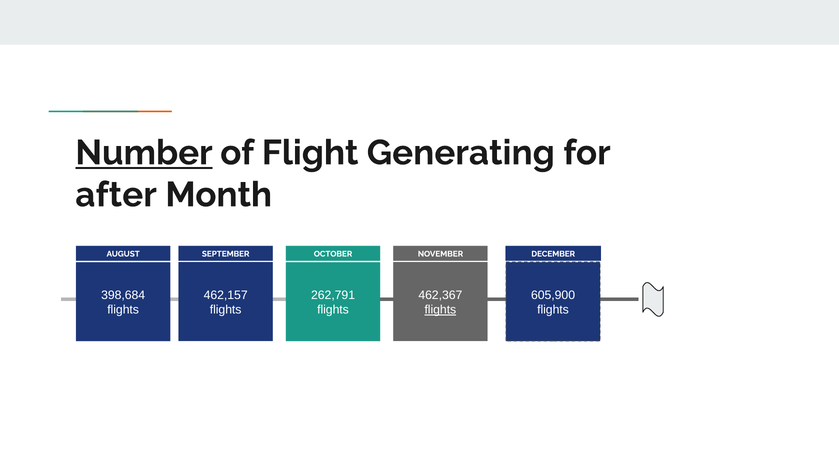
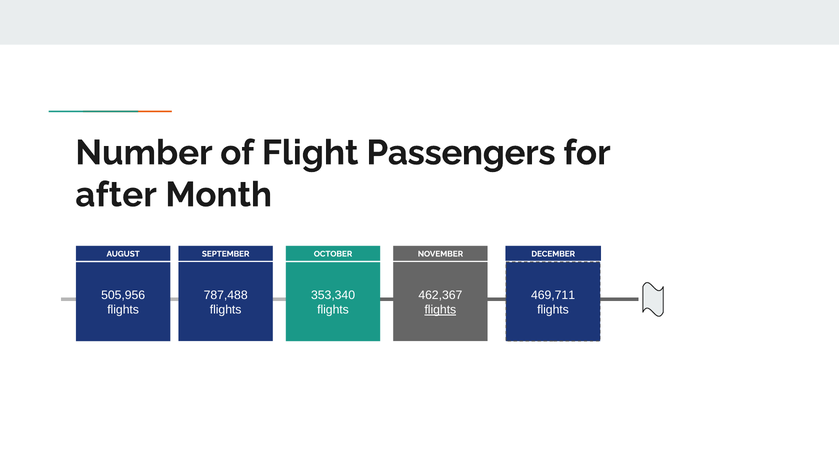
Number underline: present -> none (144, 153)
Generating: Generating -> Passengers (461, 153)
462,157: 462,157 -> 787,488 (226, 295)
398,684: 398,684 -> 505,956 (123, 295)
262,791: 262,791 -> 353,340 (333, 295)
605,900: 605,900 -> 469,711 (553, 295)
